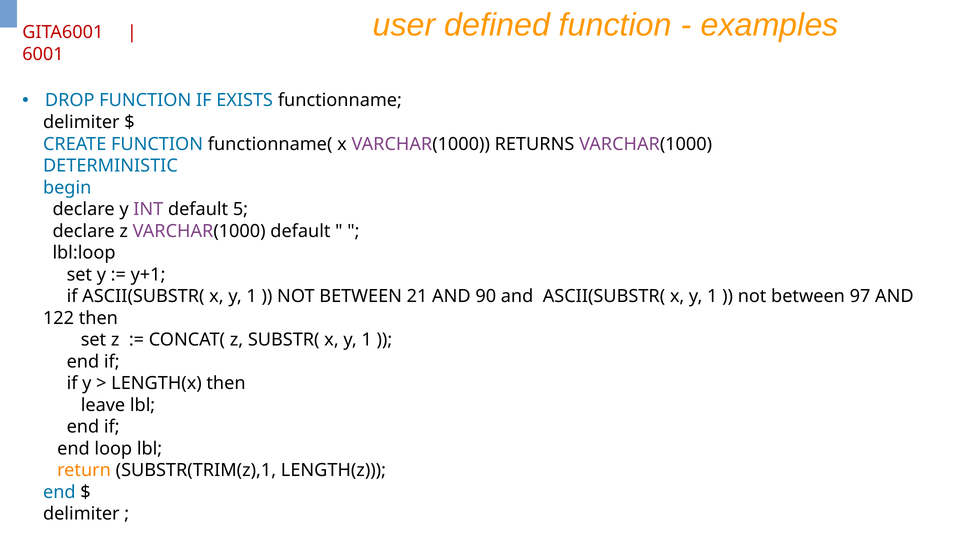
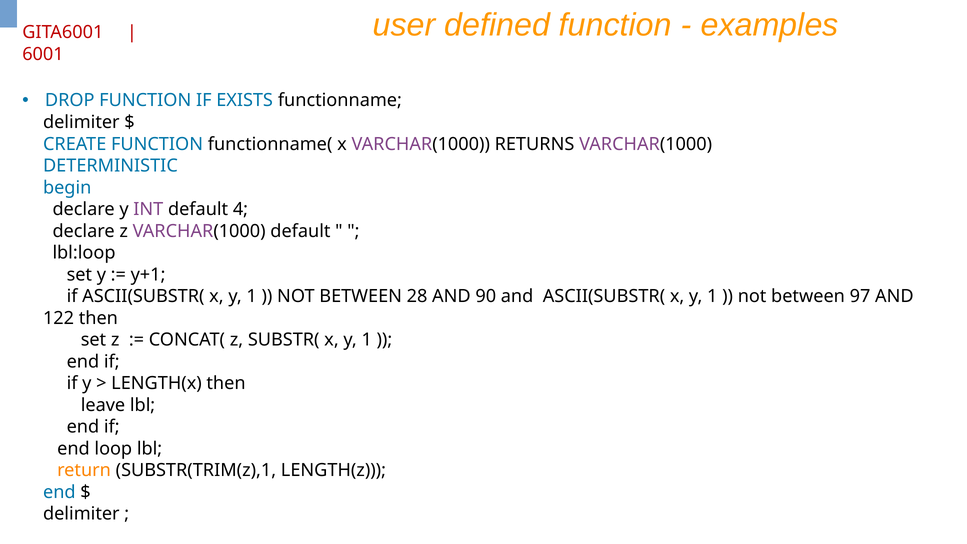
5: 5 -> 4 (240, 209)
21: 21 -> 28 (417, 296)
